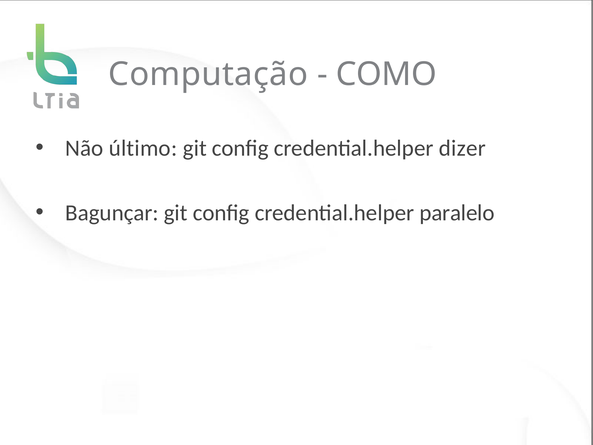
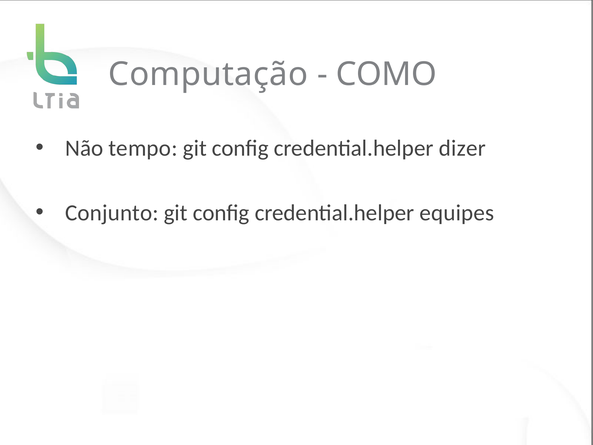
último: último -> tempo (143, 148)
Bagunçar: Bagunçar -> Conjunto (112, 213)
paralelo: paralelo -> equipes (457, 213)
